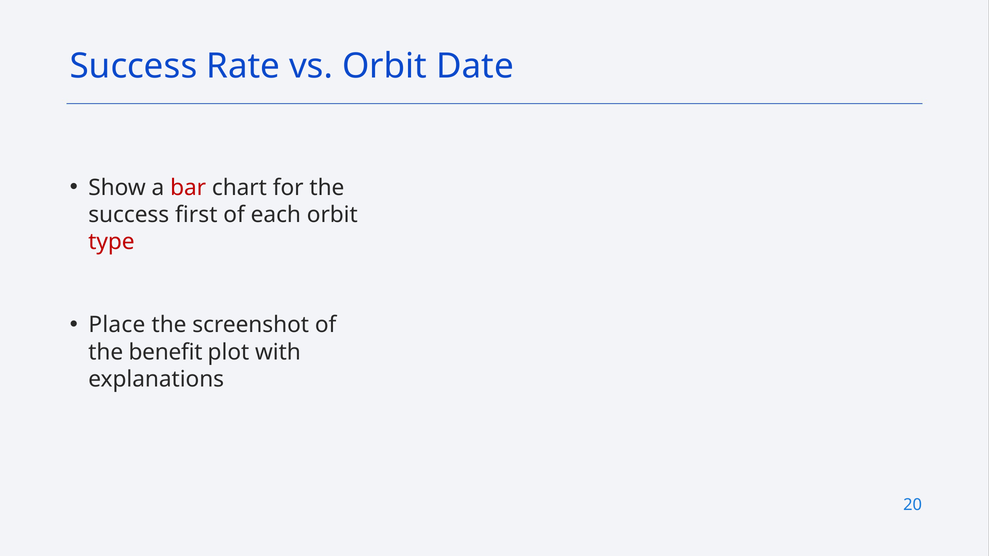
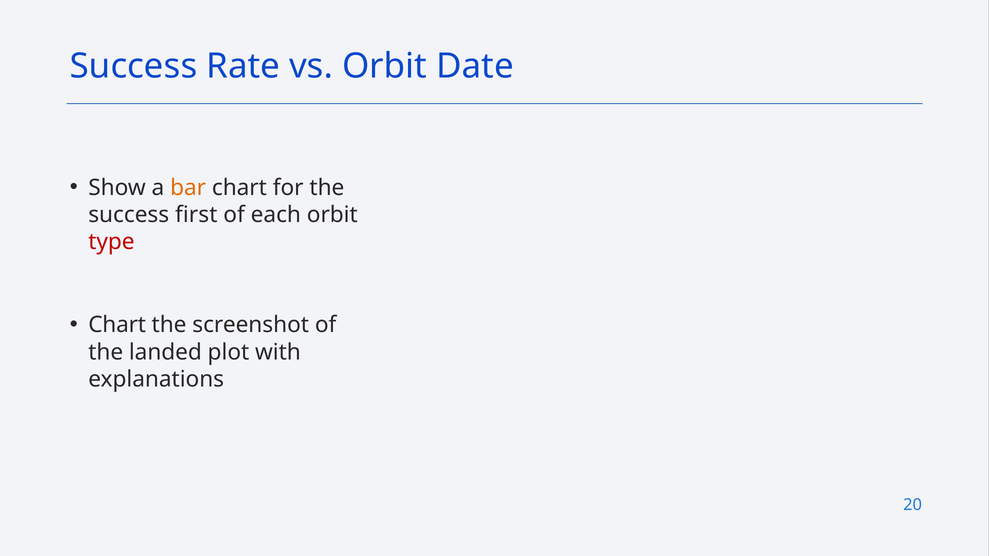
bar colour: red -> orange (188, 188)
Place: Place -> Chart (117, 325)
benefit: benefit -> landed (165, 352)
